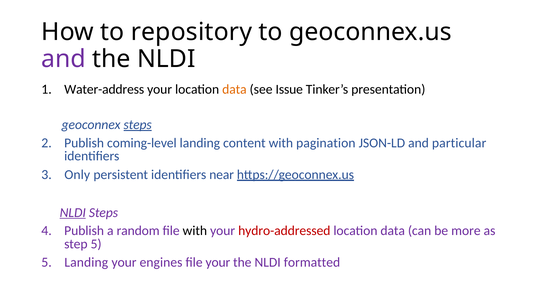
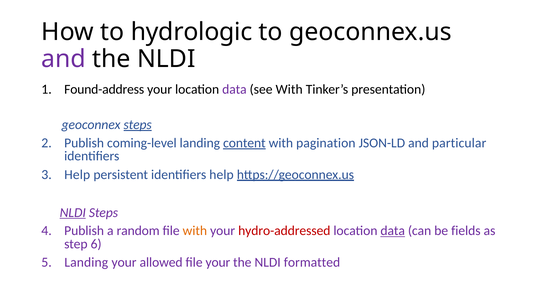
repository: repository -> hydrologic (192, 32)
Water-address: Water-address -> Found-address (104, 89)
data colour: orange -> purple (234, 89)
see Issue: Issue -> With (289, 89)
content underline: none -> present (244, 143)
Only: Only -> Help (77, 174)
identifiers near: near -> help (221, 174)
with colour: black -> orange (195, 231)
data underline: none -> present (393, 231)
more: more -> fields (466, 231)
step 5: 5 -> 6 (96, 244)
engines: engines -> allowed (161, 262)
